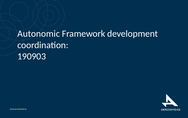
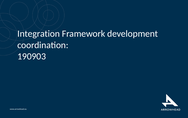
Autonomic: Autonomic -> Integration (39, 34)
